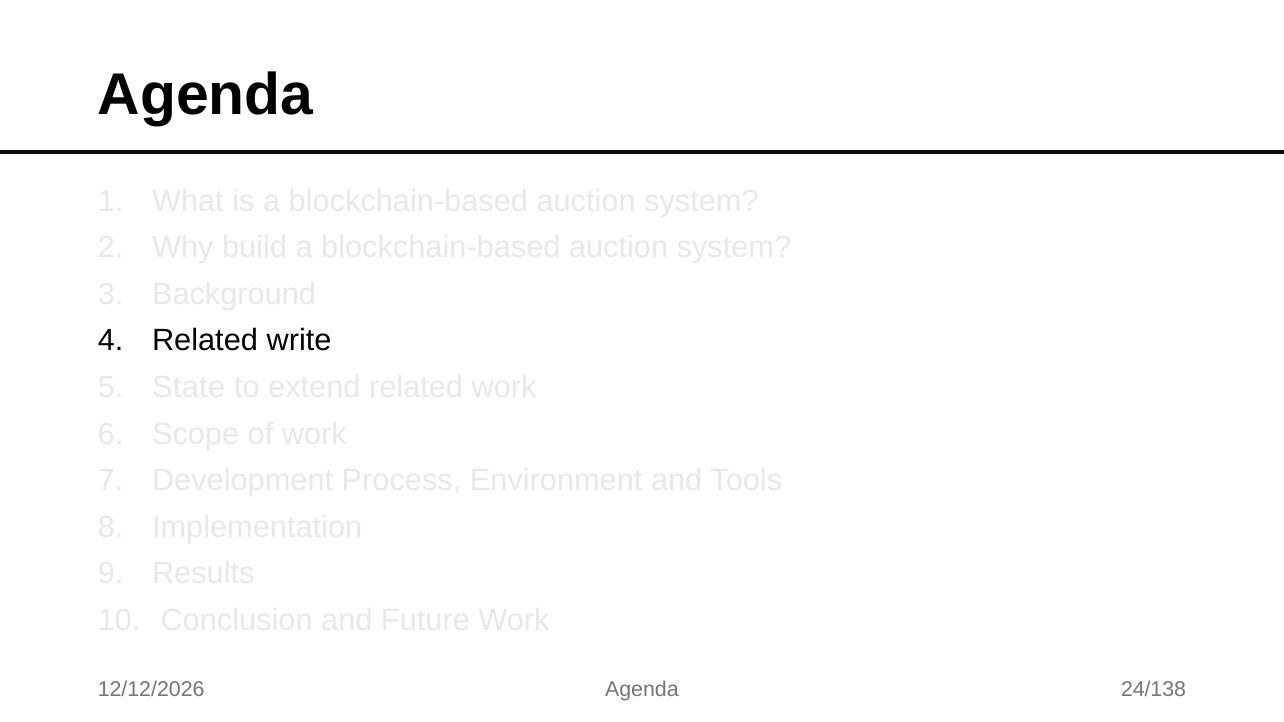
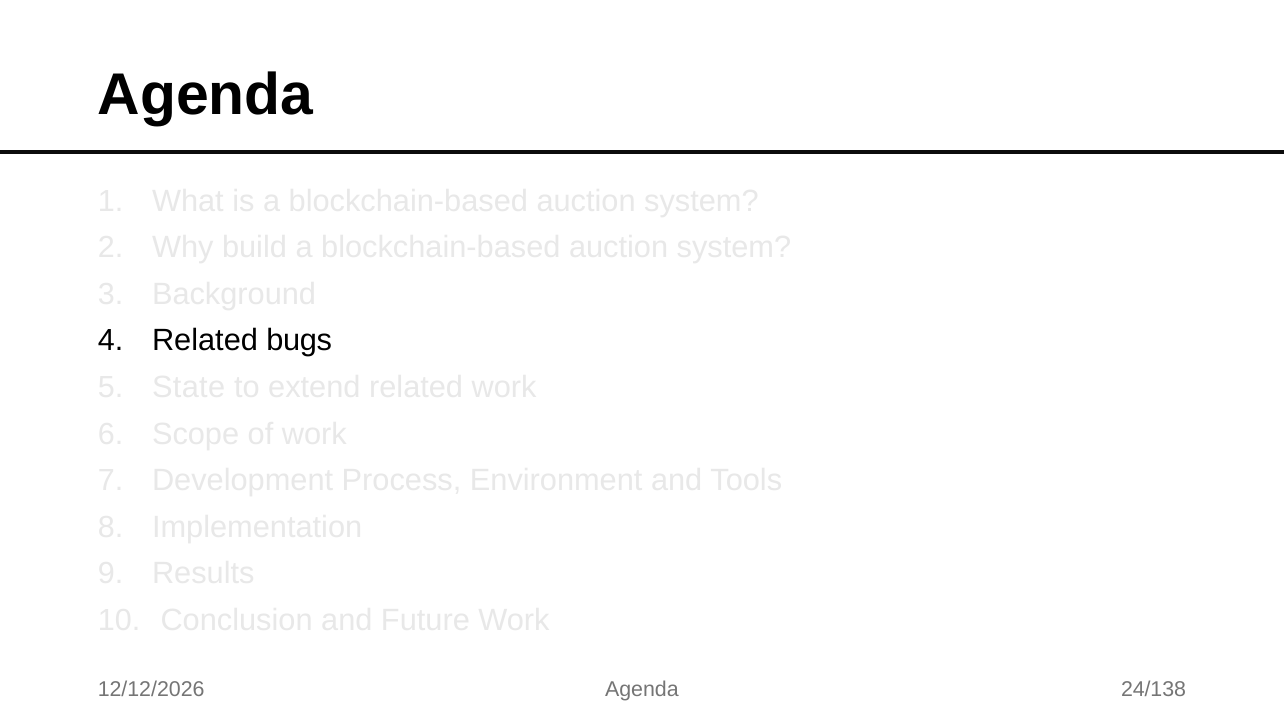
write: write -> bugs (299, 341)
